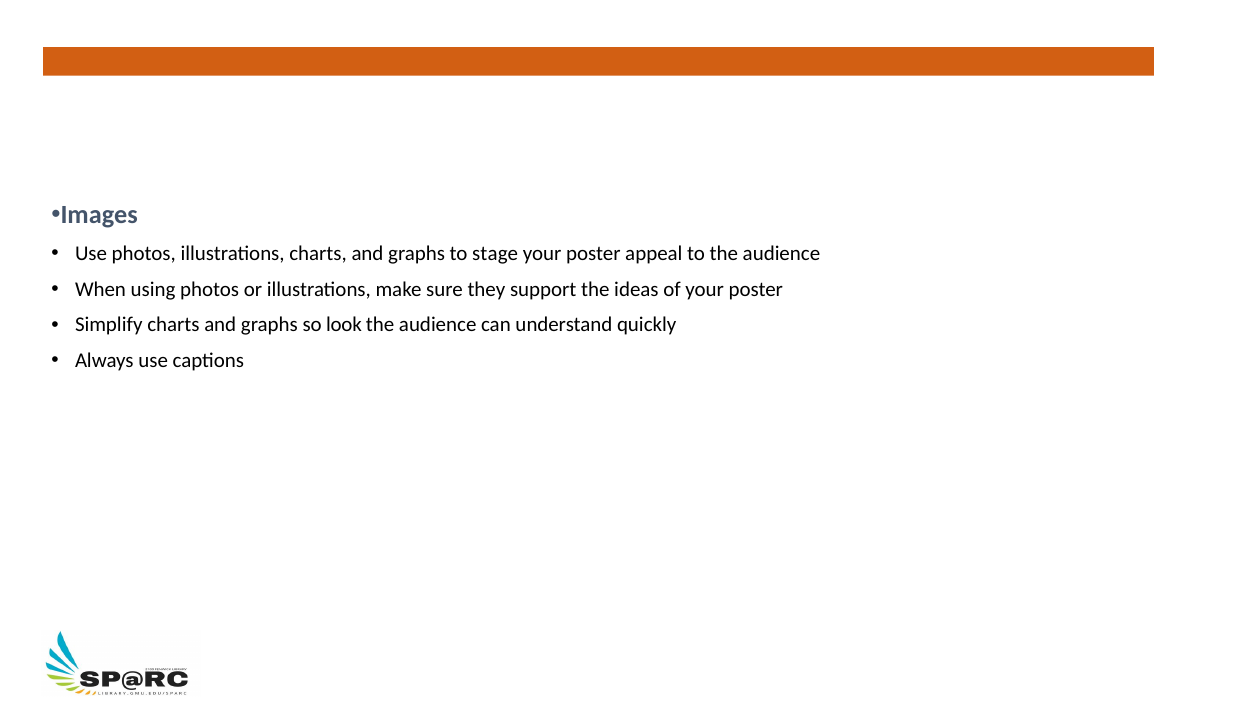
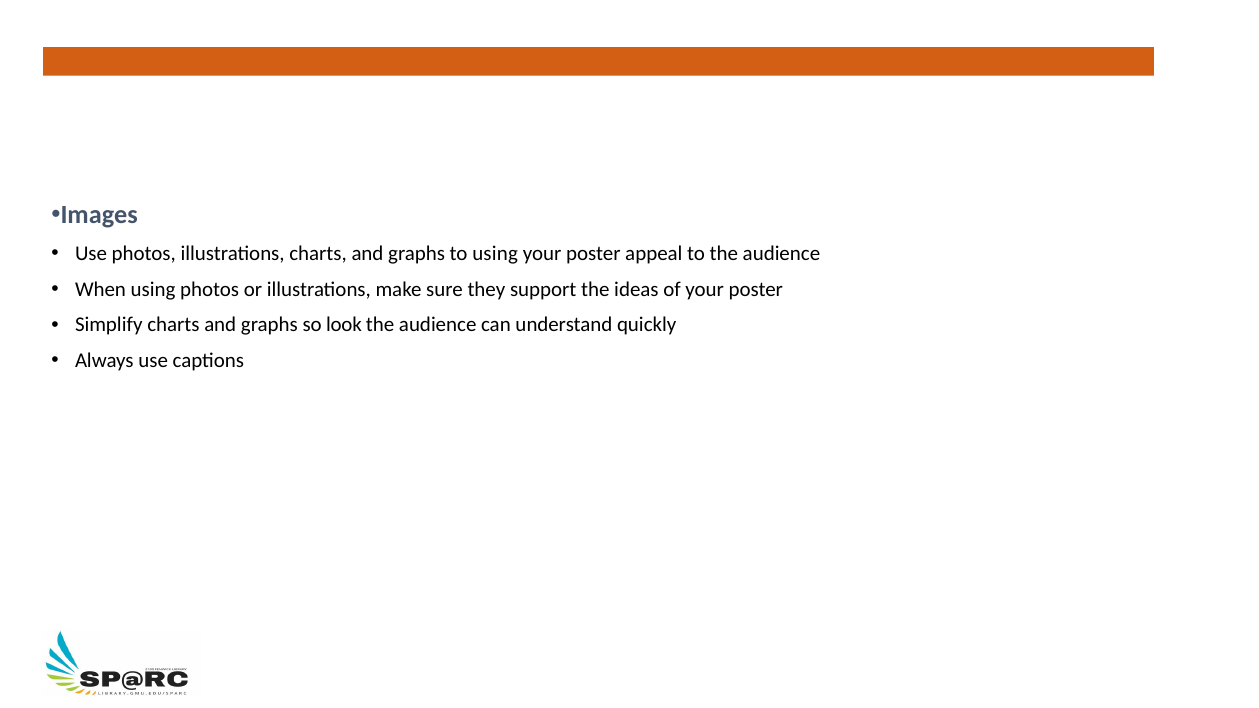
to stage: stage -> using (495, 254)
